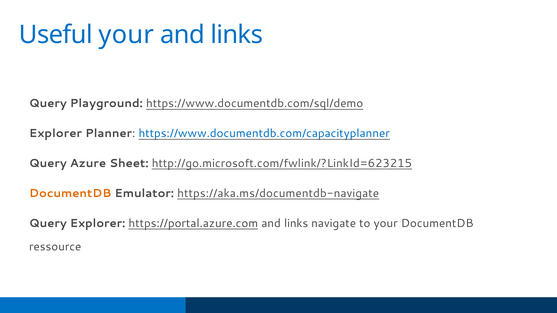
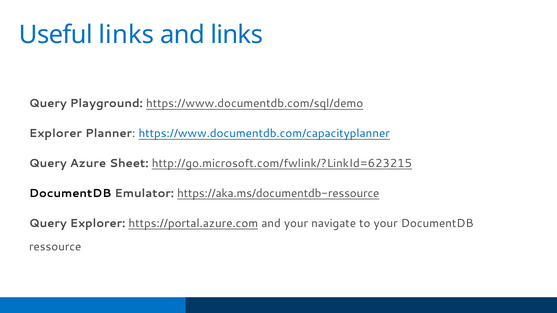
Useful your: your -> links (126, 35)
DocumentDB colour: orange -> black (70, 193)
https://aka.ms/documentdb-navigate: https://aka.ms/documentdb-navigate -> https://aka.ms/documentdb-ressource (278, 193)
https://portal.azure.com and links: links -> your (296, 223)
